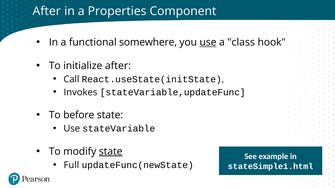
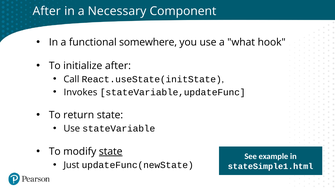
Properties: Properties -> Necessary (117, 11)
use underline: present -> none (208, 42)
class: class -> what (241, 42)
before: before -> return (79, 115)
Full: Full -> Just (71, 165)
